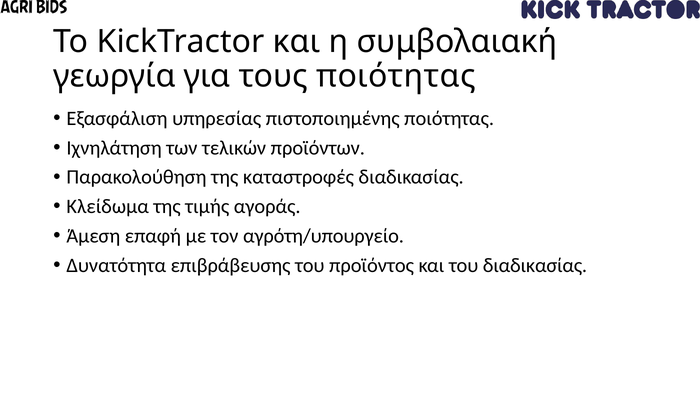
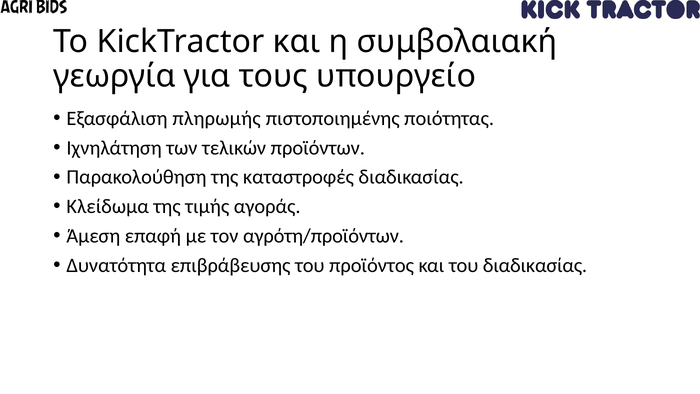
τους ποιότητας: ποιότητας -> υπουργείο (396, 76)
υπηρεσίας: υπηρεσίας -> πληρωμής (217, 118)
αγρότη/υπουργείο: αγρότη/υπουργείο -> αγρότη/προϊόντων (324, 236)
